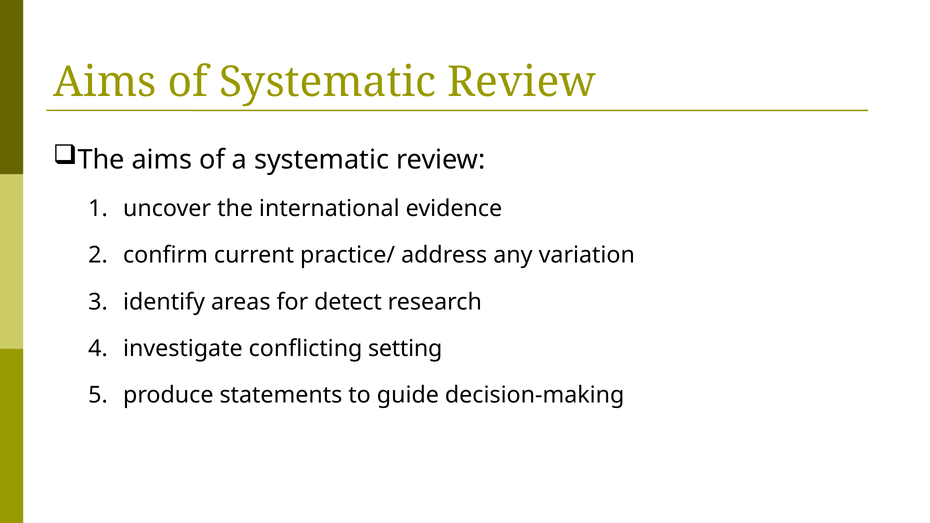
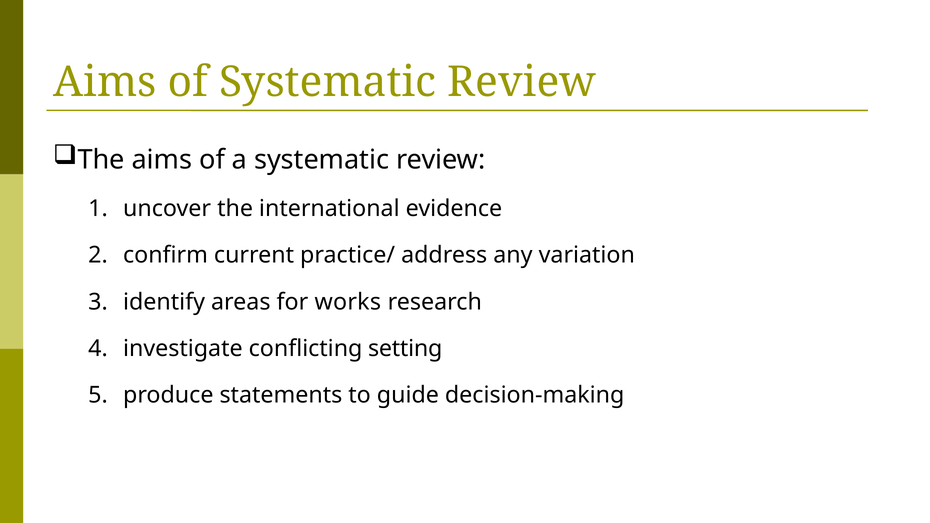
detect: detect -> works (348, 302)
